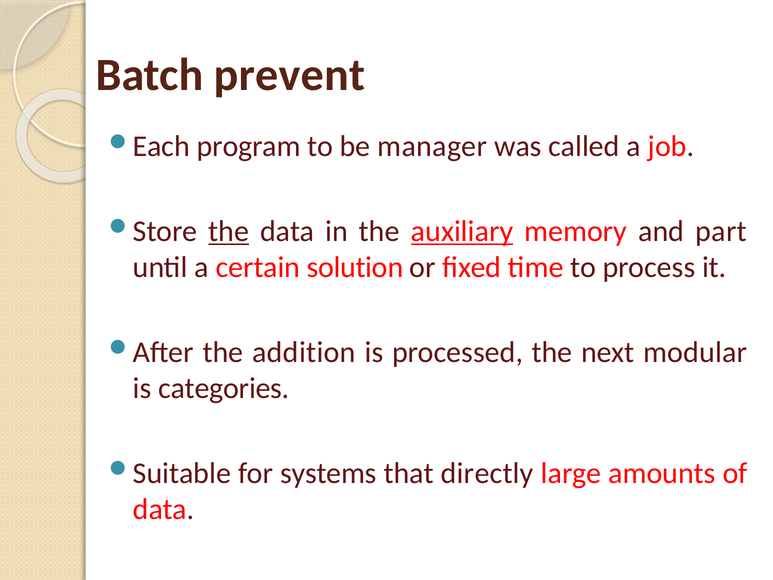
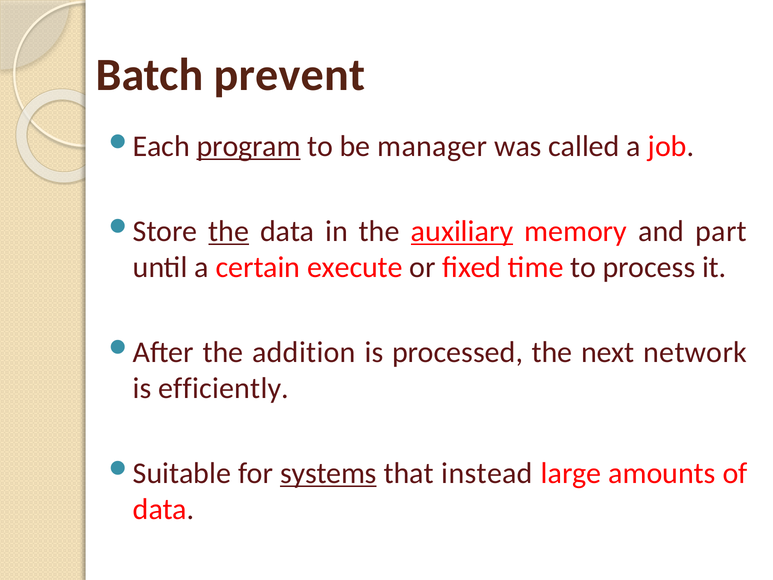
program underline: none -> present (249, 146)
solution: solution -> execute (355, 267)
modular: modular -> network (695, 352)
categories: categories -> efficiently (224, 388)
systems underline: none -> present (328, 473)
directly: directly -> instead (487, 473)
